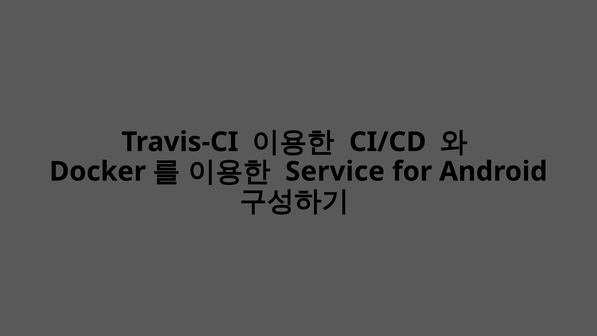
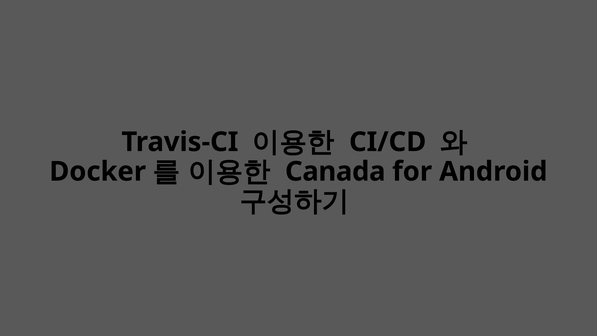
Service: Service -> Canada (335, 171)
